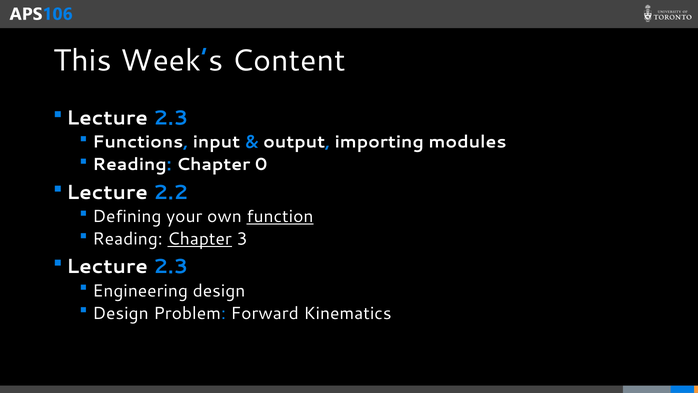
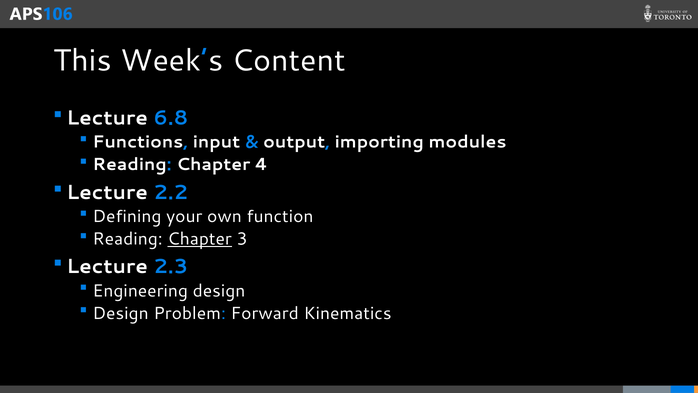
2.3: 2.3 -> 6.8 (171, 118)
0: 0 -> 4 (261, 165)
function underline: present -> none (280, 216)
